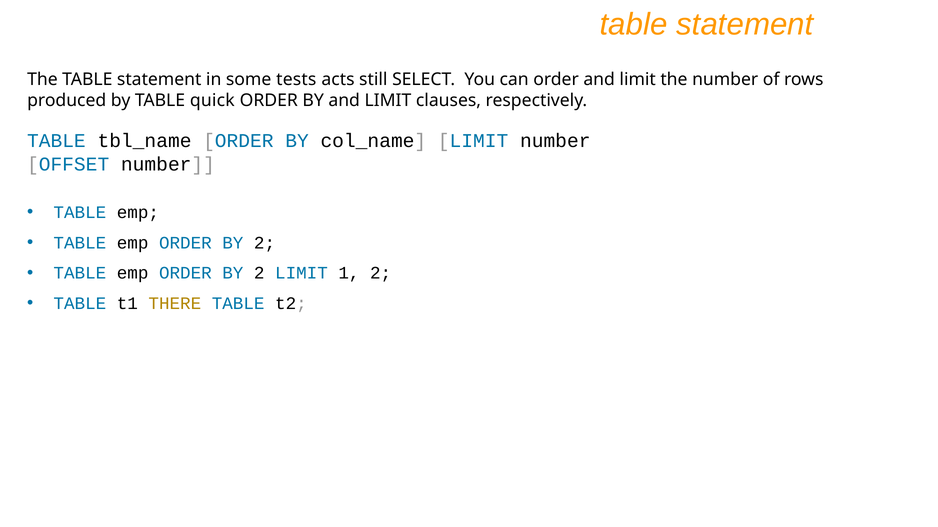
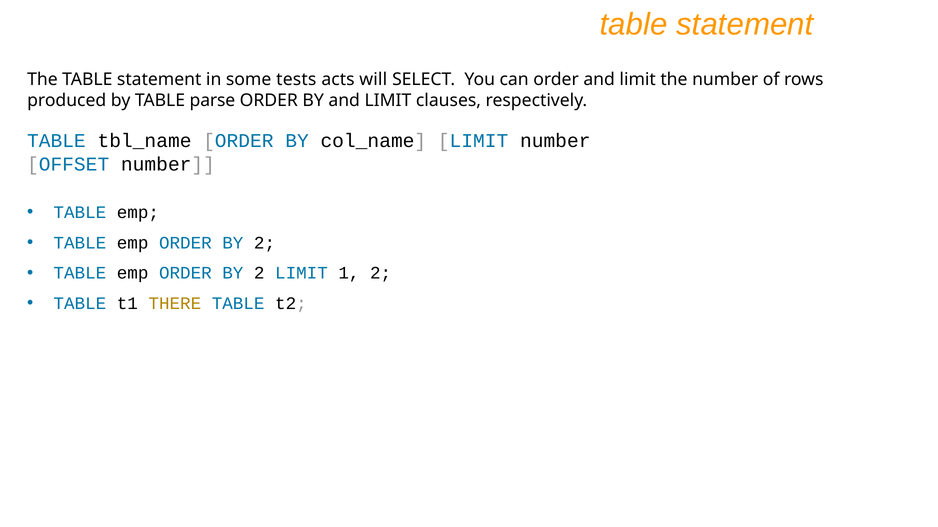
still: still -> will (373, 80)
quick: quick -> parse (212, 101)
